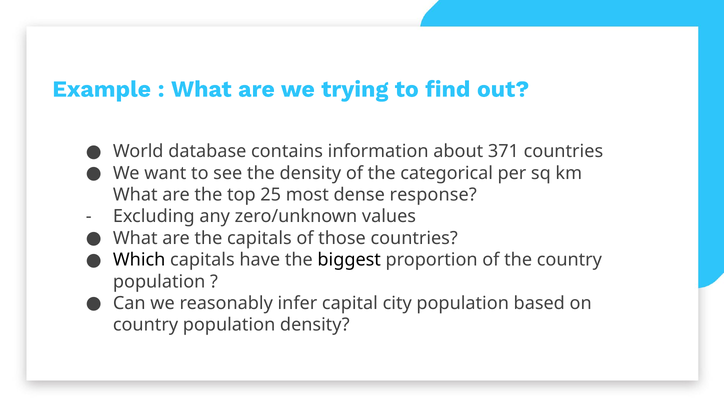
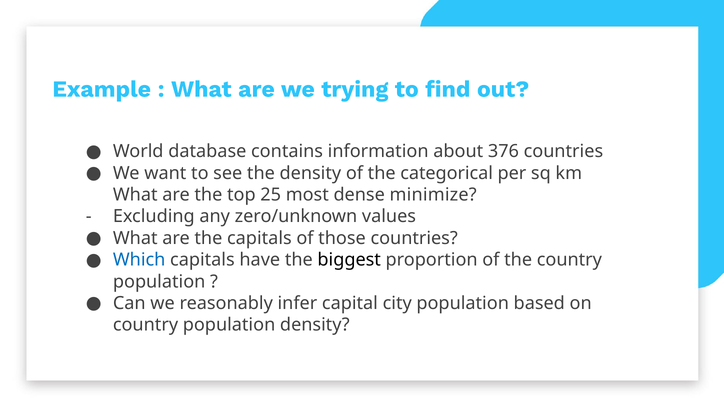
371: 371 -> 376 (503, 151)
response: response -> minimize (433, 195)
Which colour: black -> blue (139, 260)
